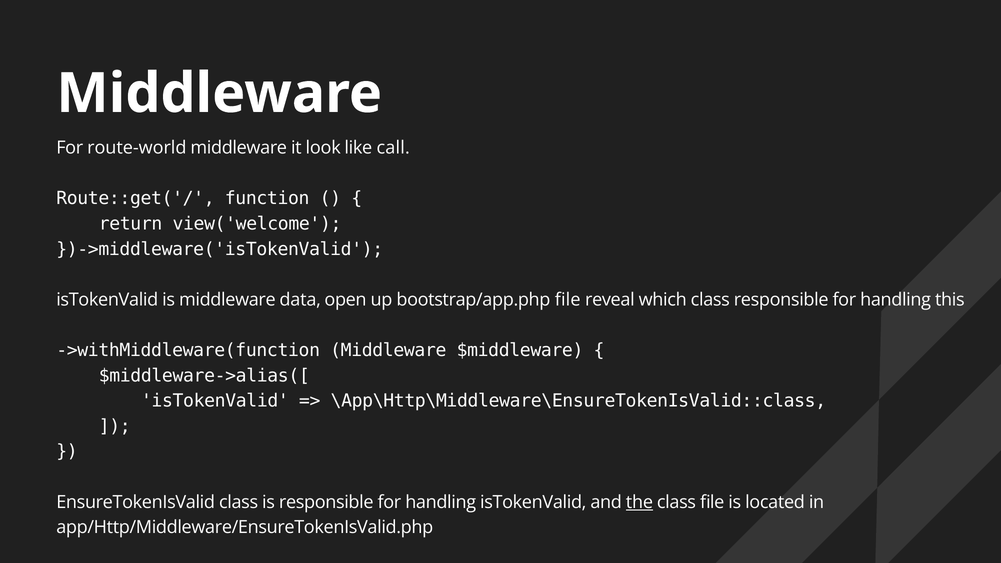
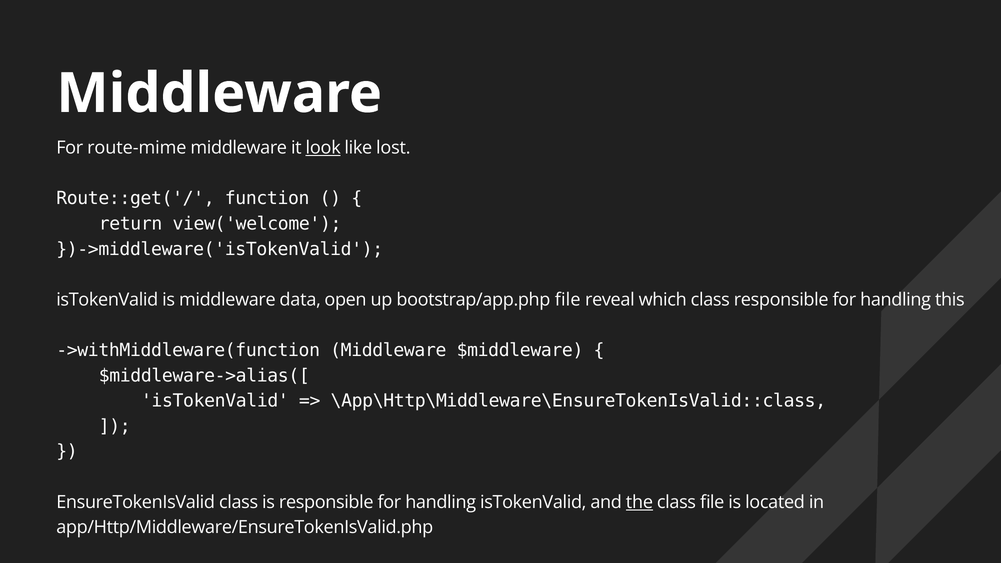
route-world: route-world -> route-mime (137, 148)
look underline: none -> present (323, 148)
call: call -> lost (393, 148)
